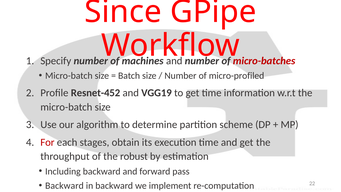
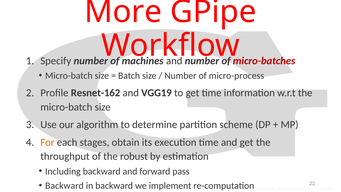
Since: Since -> More (123, 12)
micro-profiled: micro-profiled -> micro-process (236, 76)
Resnet-452: Resnet-452 -> Resnet-162 (95, 93)
For colour: red -> orange (47, 142)
